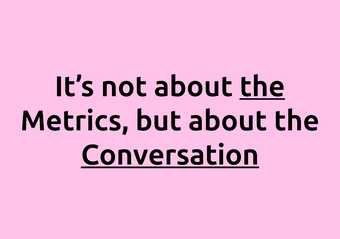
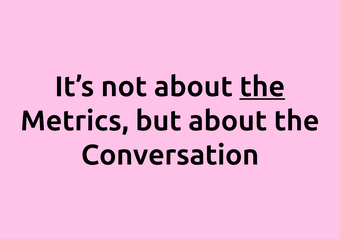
Conversation underline: present -> none (170, 156)
